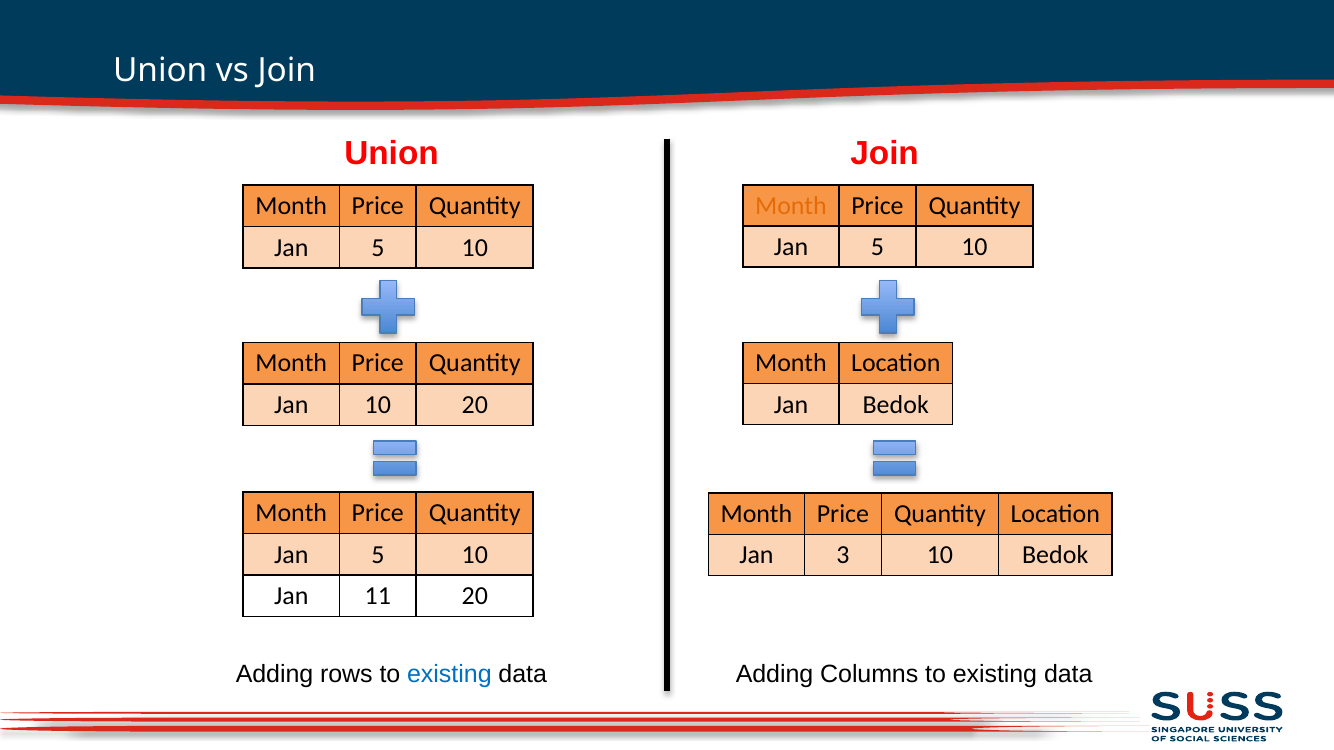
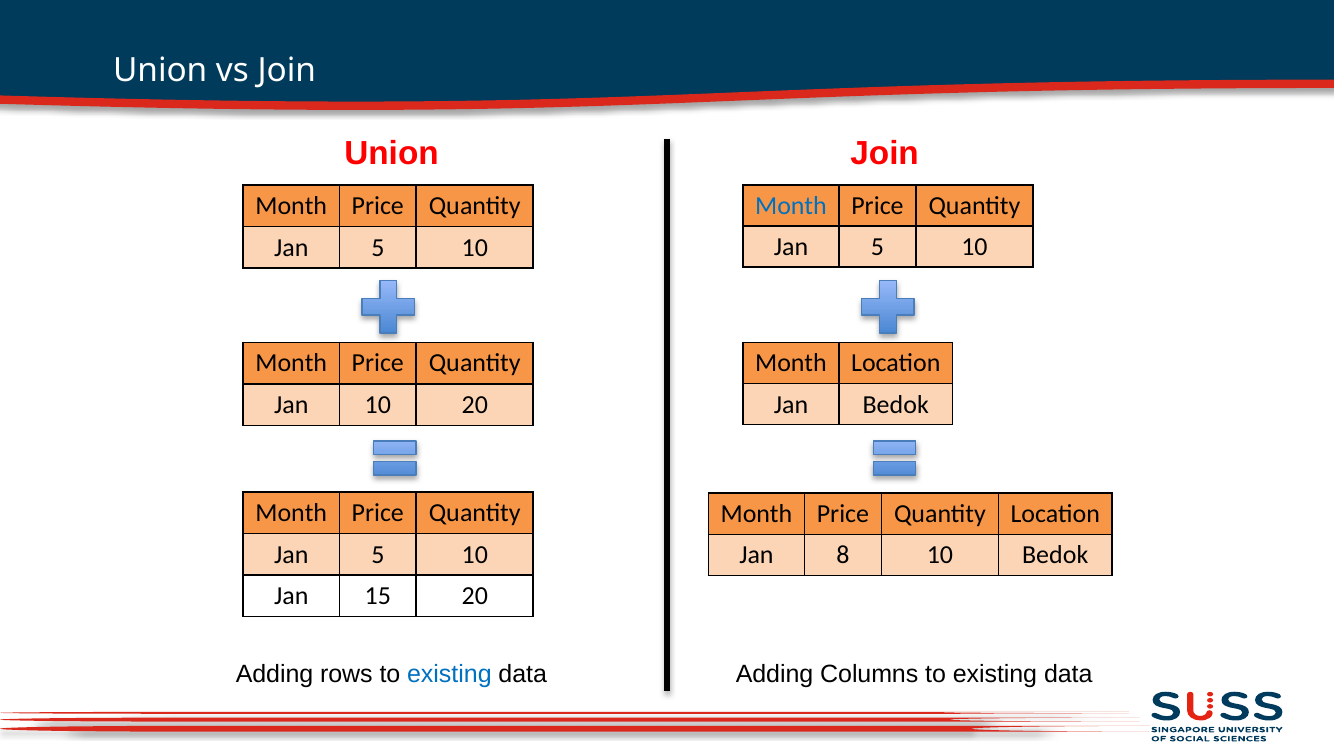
Month colour: orange -> blue (791, 206)
3: 3 -> 8 (843, 556)
11: 11 -> 15 (378, 596)
